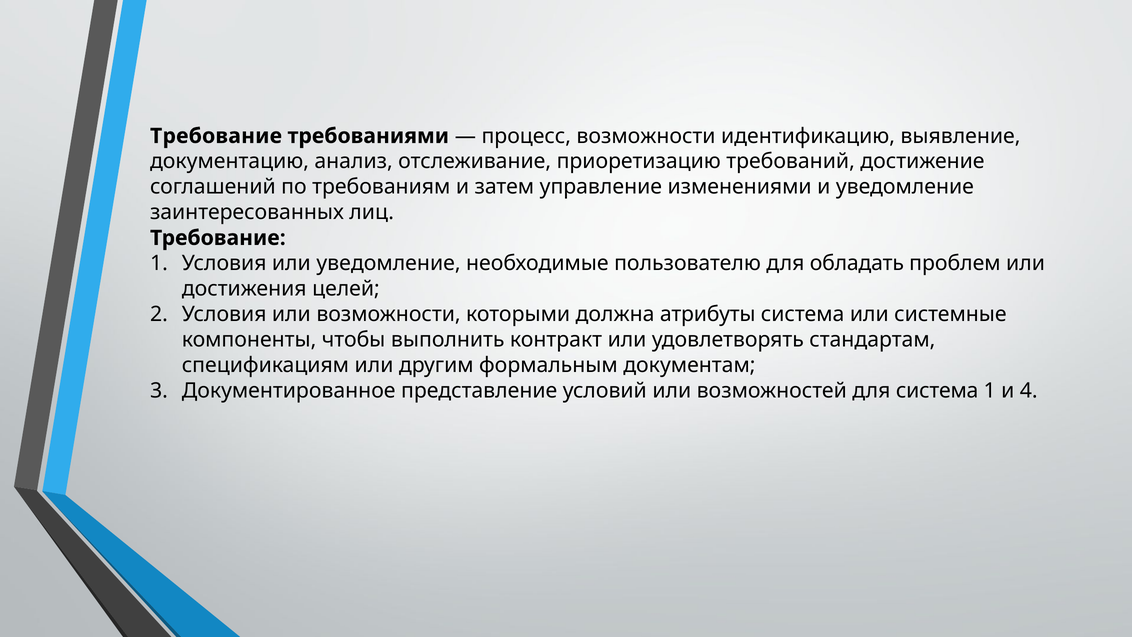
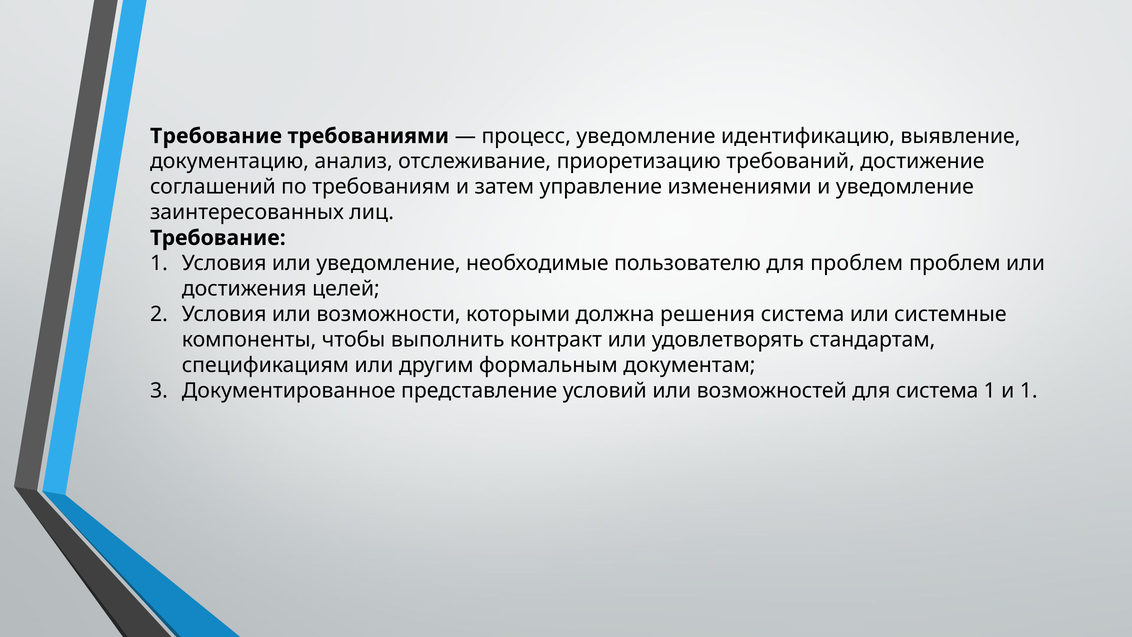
процесс возможности: возможности -> уведомление (646, 136)
для обладать: обладать -> проблем (857, 263)
атрибуты: атрибуты -> решения (708, 314)
и 4: 4 -> 1 (1029, 391)
